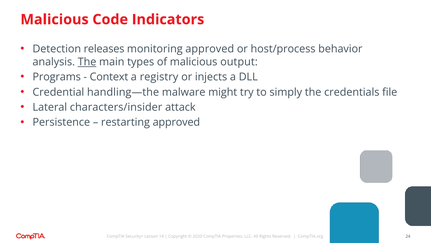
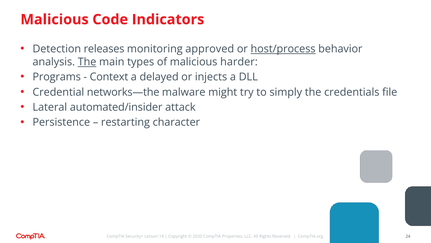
host/process underline: none -> present (283, 49)
output: output -> harder (239, 62)
registry: registry -> delayed (159, 77)
handling—the: handling—the -> networks—the (123, 92)
characters/insider: characters/insider -> automated/insider (116, 107)
restarting approved: approved -> character (176, 122)
